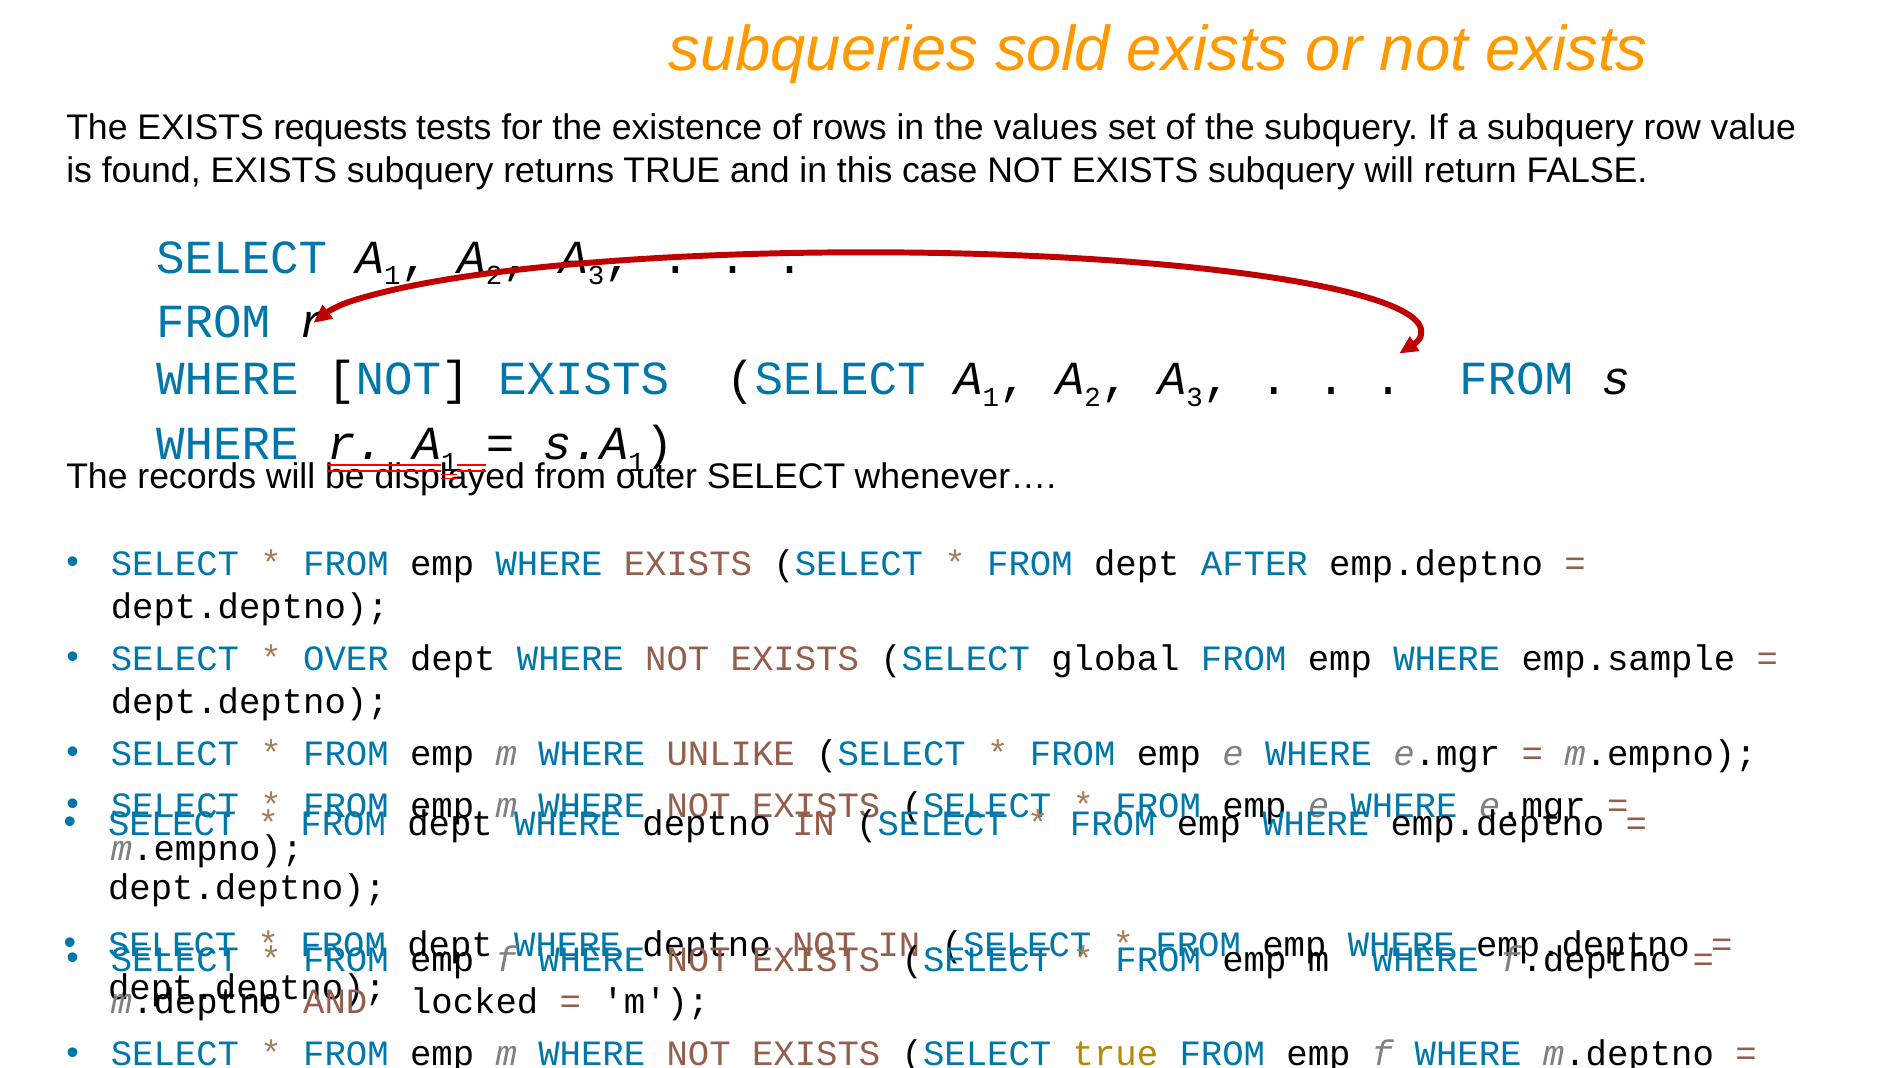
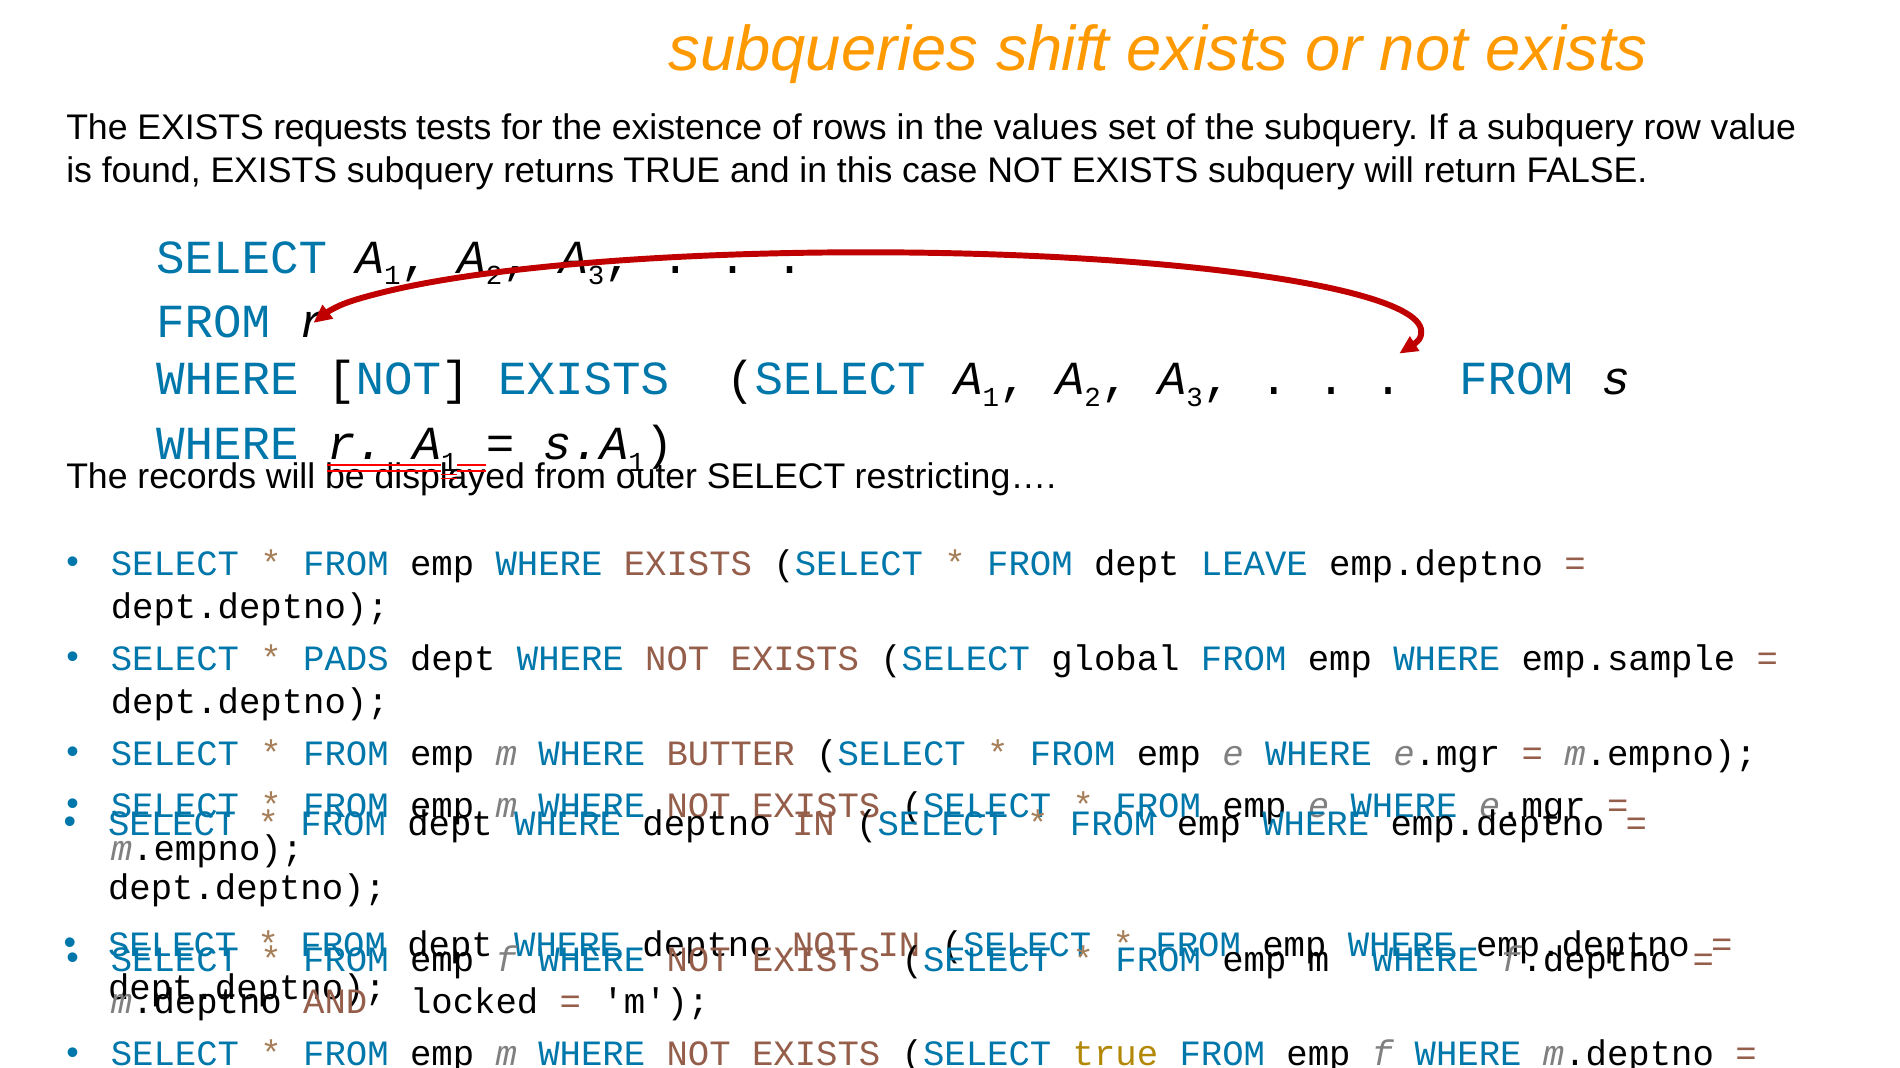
sold: sold -> shift (1053, 49)
whenever…: whenever… -> restricting… (955, 477)
AFTER: AFTER -> LEAVE (1254, 565)
OVER: OVER -> PADS (346, 660)
UNLIKE: UNLIKE -> BUTTER (731, 754)
